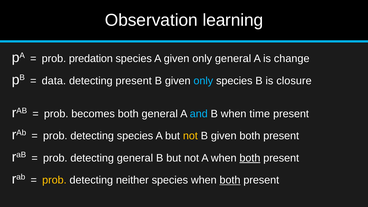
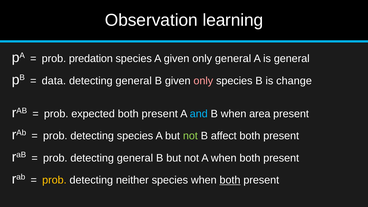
is change: change -> general (292, 59)
present: present -> general (134, 81)
only colour: light blue -> pink (203, 81)
closure: closure -> change (294, 81)
becomes: becomes -> expected (93, 114)
general: general -> present (160, 114)
time: time -> area (260, 114)
not colour: yellow -> light green (190, 136)
given: given -> affect (224, 136)
both underline: present -> none (250, 158)
